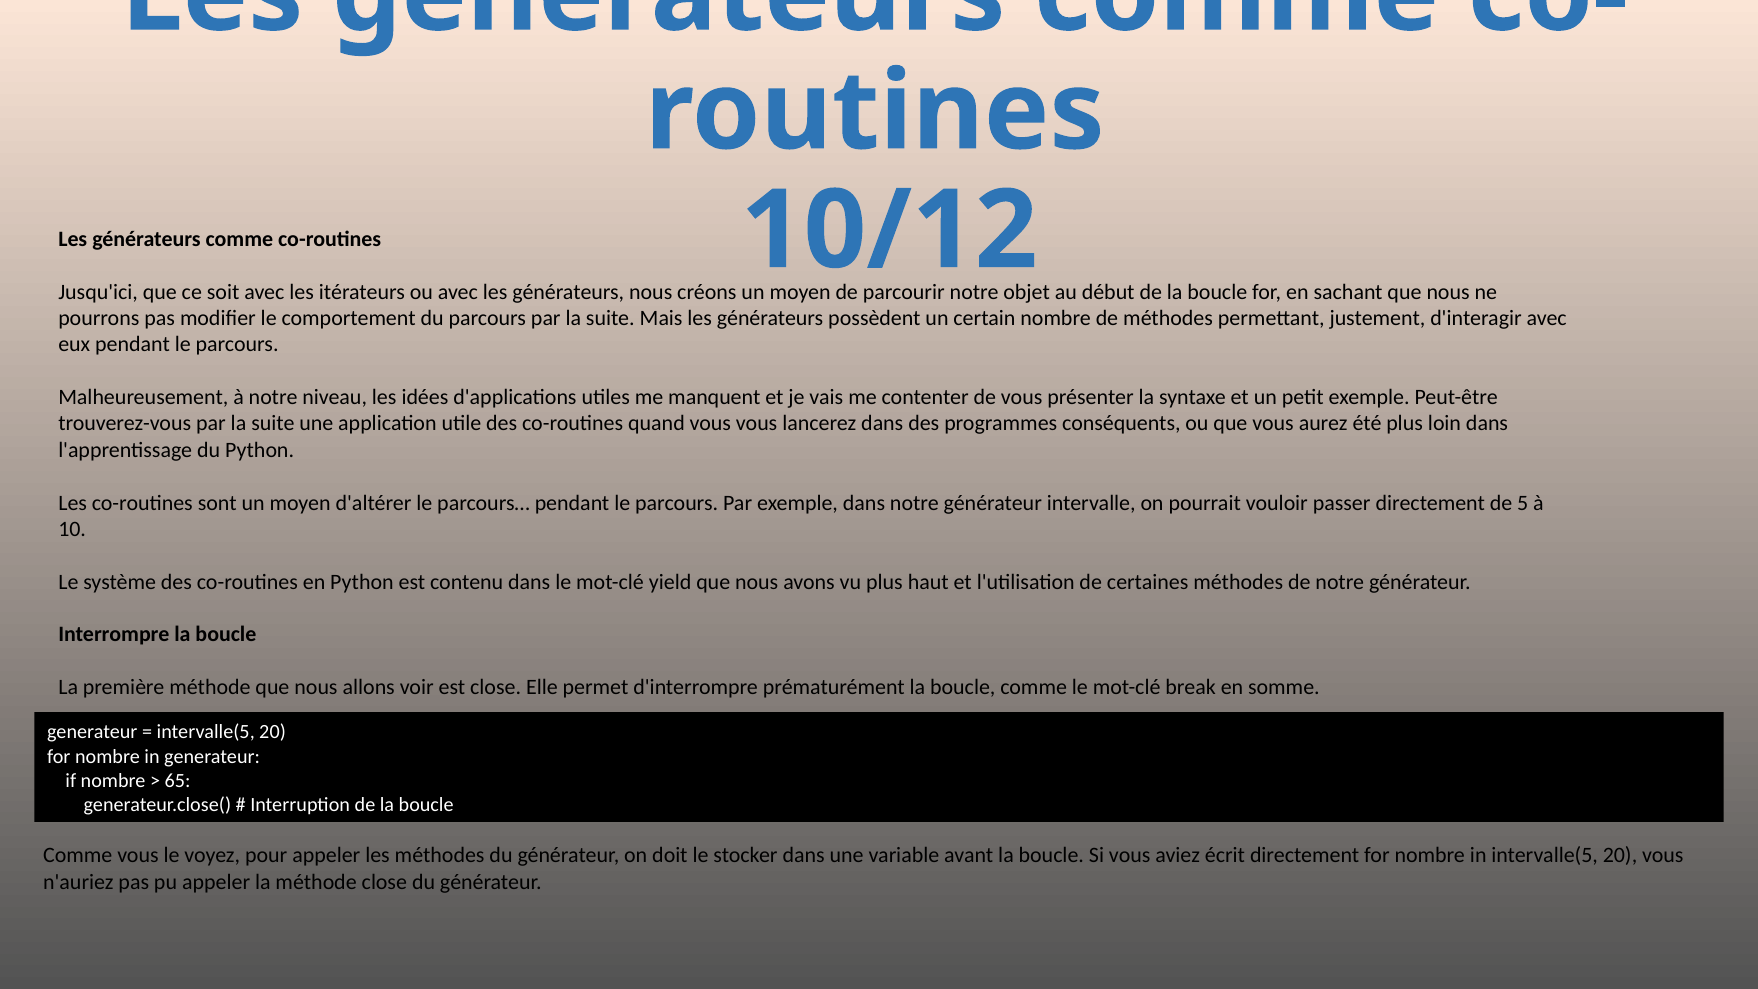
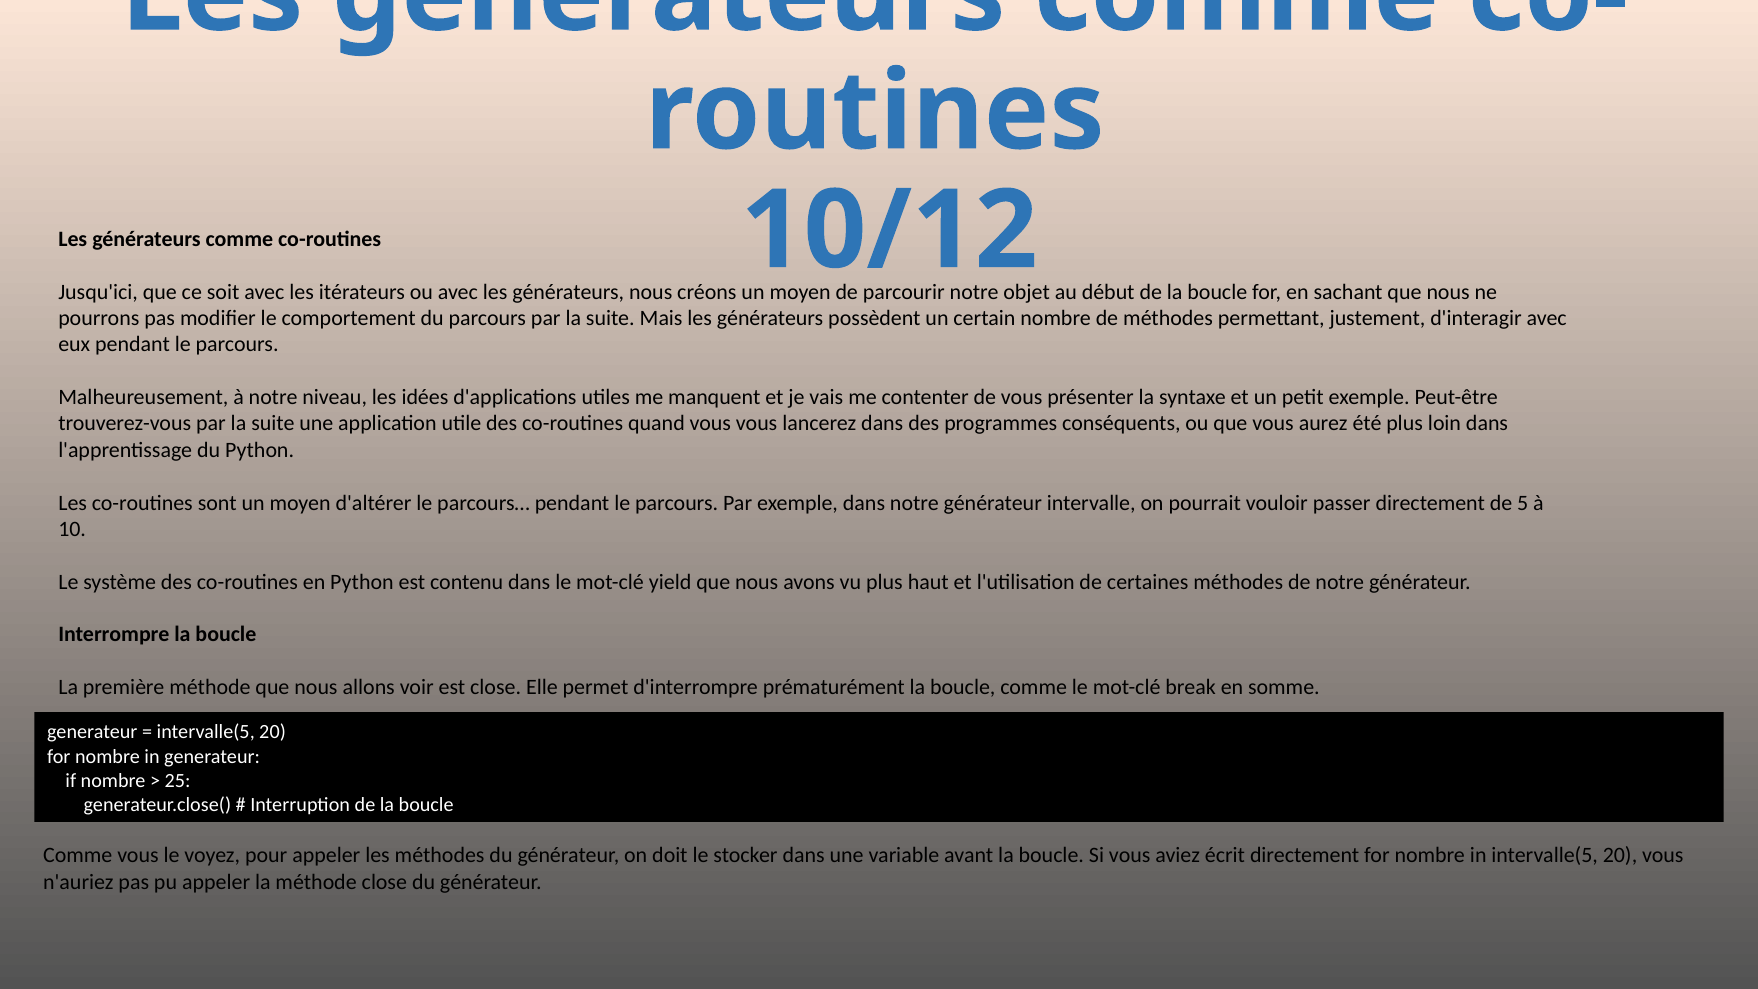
65: 65 -> 25 (178, 780)
